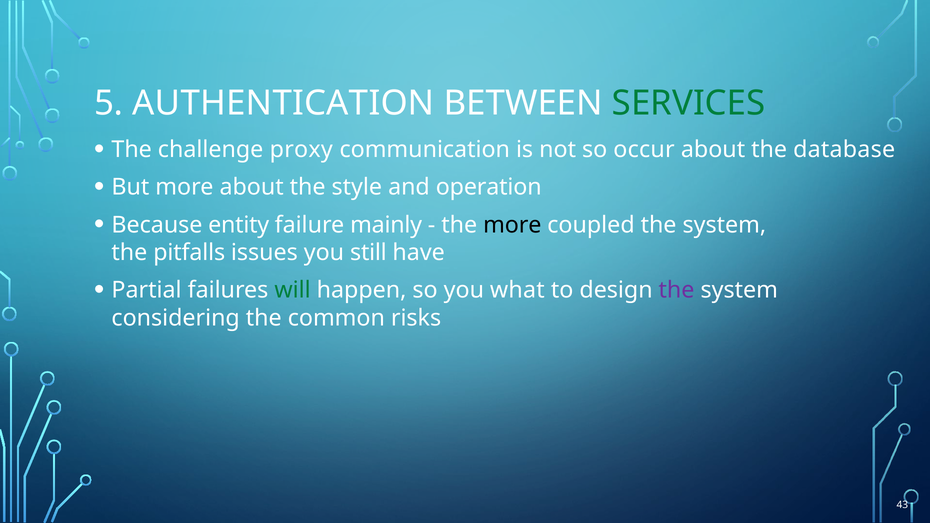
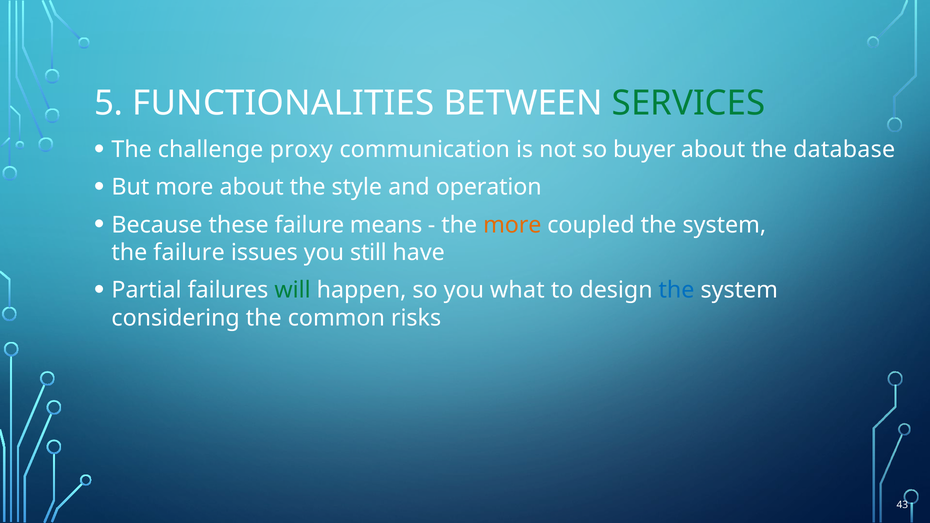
AUTHENTICATION: AUTHENTICATION -> FUNCTIONALITIES (283, 103)
occur: occur -> buyer (644, 150)
entity: entity -> these (239, 225)
mainly: mainly -> means (386, 225)
more colour: black -> orange (512, 225)
the pitfalls: pitfalls -> failure (189, 253)
the colour: purple -> blue (677, 290)
